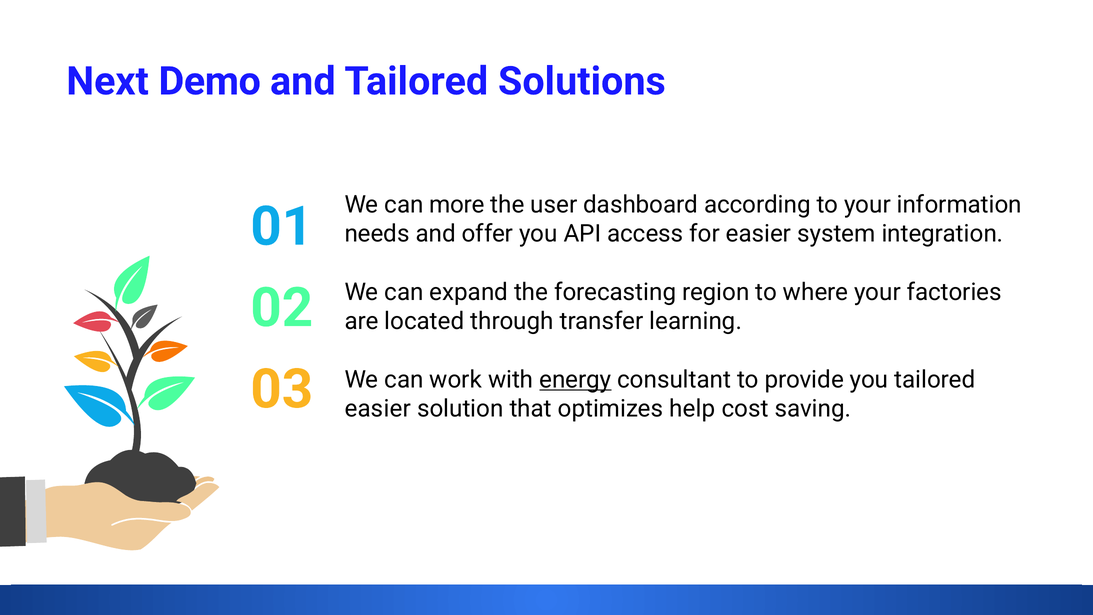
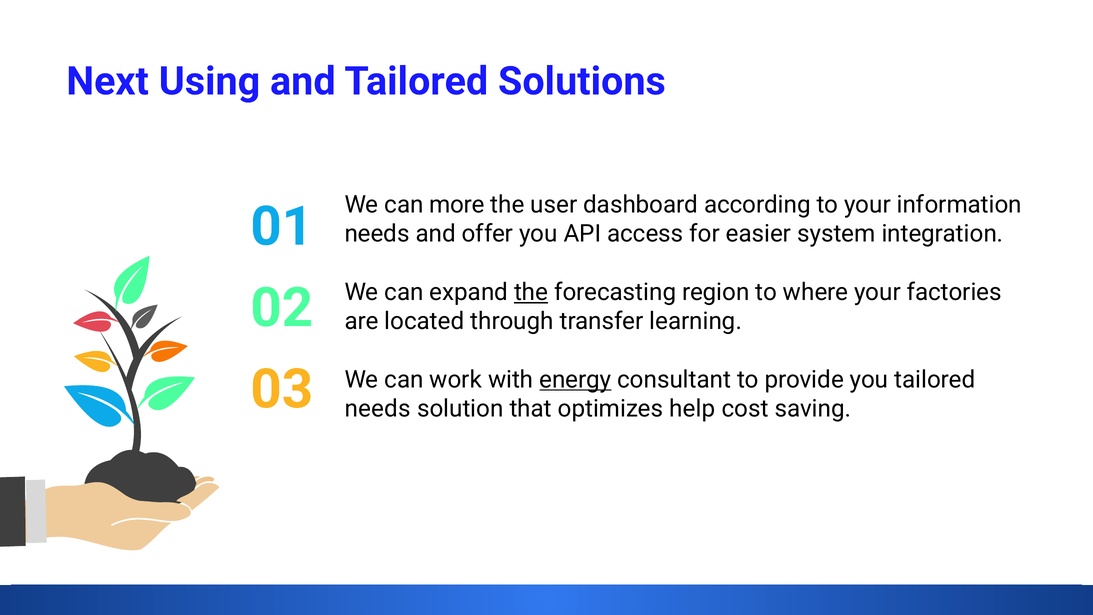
Demo: Demo -> Using (210, 81)
the underline: none -> present (531, 292)
easier: easier -> needs (378, 409)
